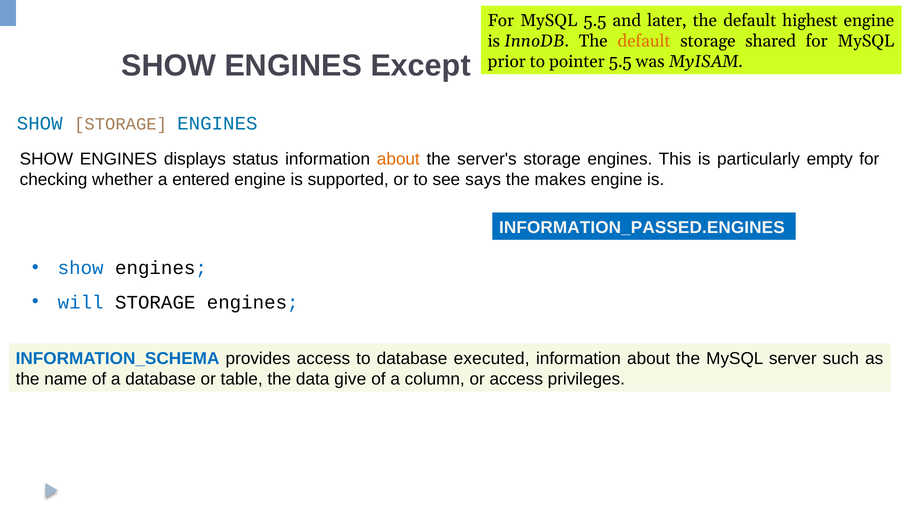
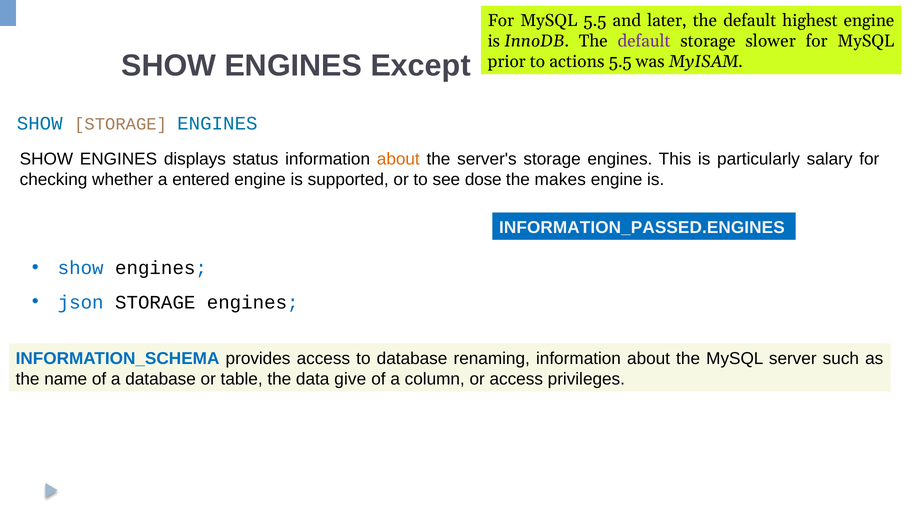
default colour: orange -> purple (644, 41)
shared: shared -> slower (771, 41)
pointer: pointer -> actions (577, 62)
empty: empty -> salary (830, 159)
says: says -> dose (483, 180)
will: will -> json (81, 302)
executed: executed -> renaming (492, 359)
